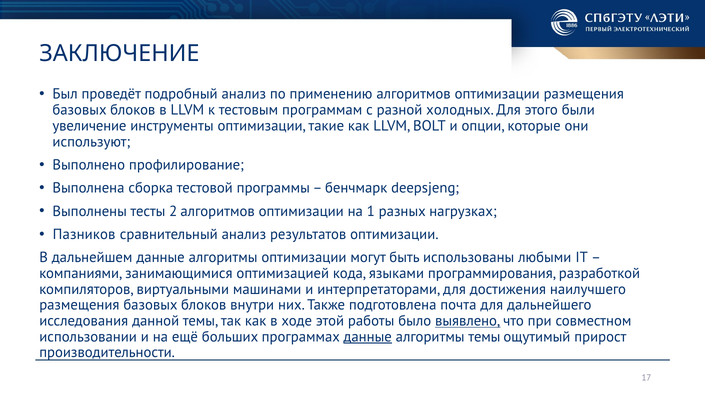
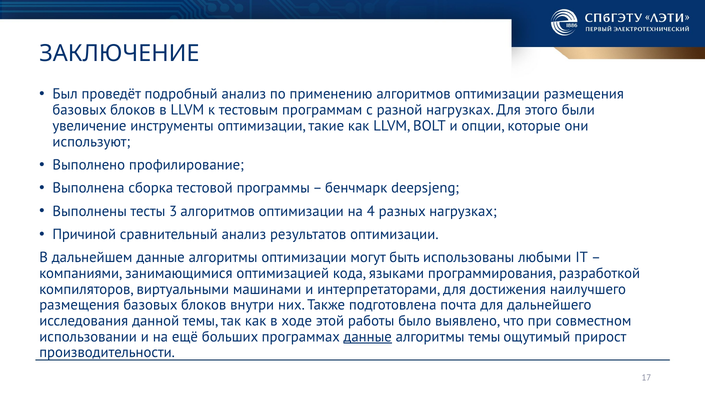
разной холодных: холодных -> нагрузках (460, 110)
2: 2 -> 3 (173, 211)
1: 1 -> 4 (371, 211)
Пазников: Пазников -> Причиной (84, 235)
выявлено underline: present -> none (468, 321)
